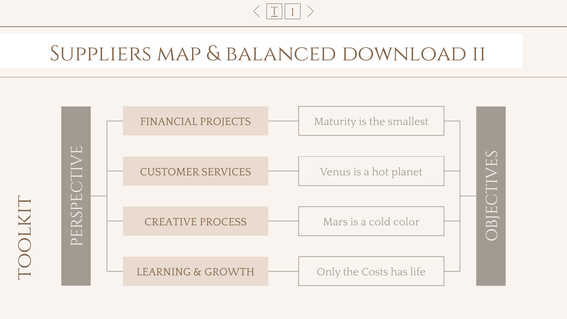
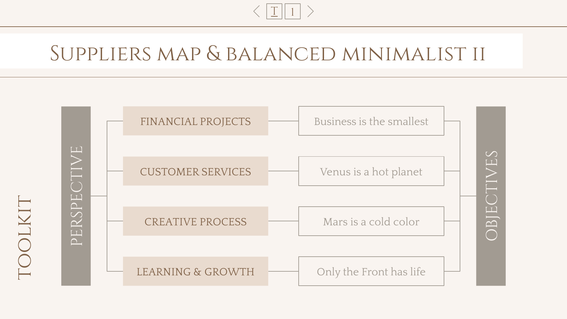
download: download -> minimalist (404, 53)
Maturity: Maturity -> Business (335, 122)
Costs: Costs -> Front (375, 272)
